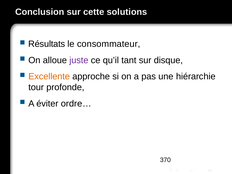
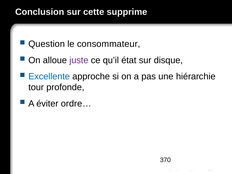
solutions: solutions -> supprime (127, 12)
Résultats: Résultats -> Question (47, 44)
tant: tant -> état (129, 60)
Excellente colour: orange -> blue (49, 76)
